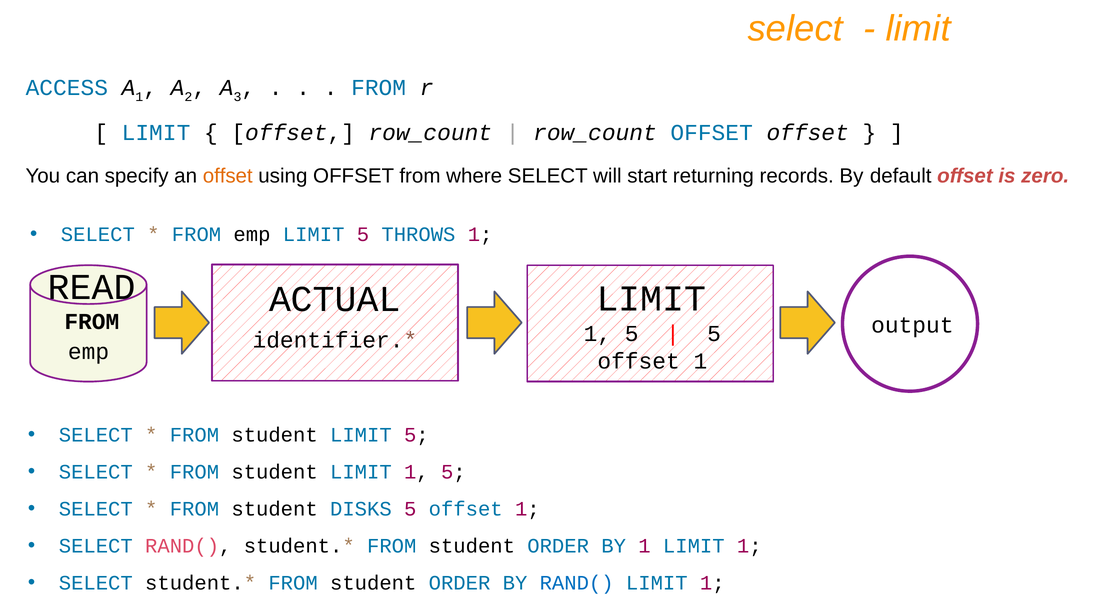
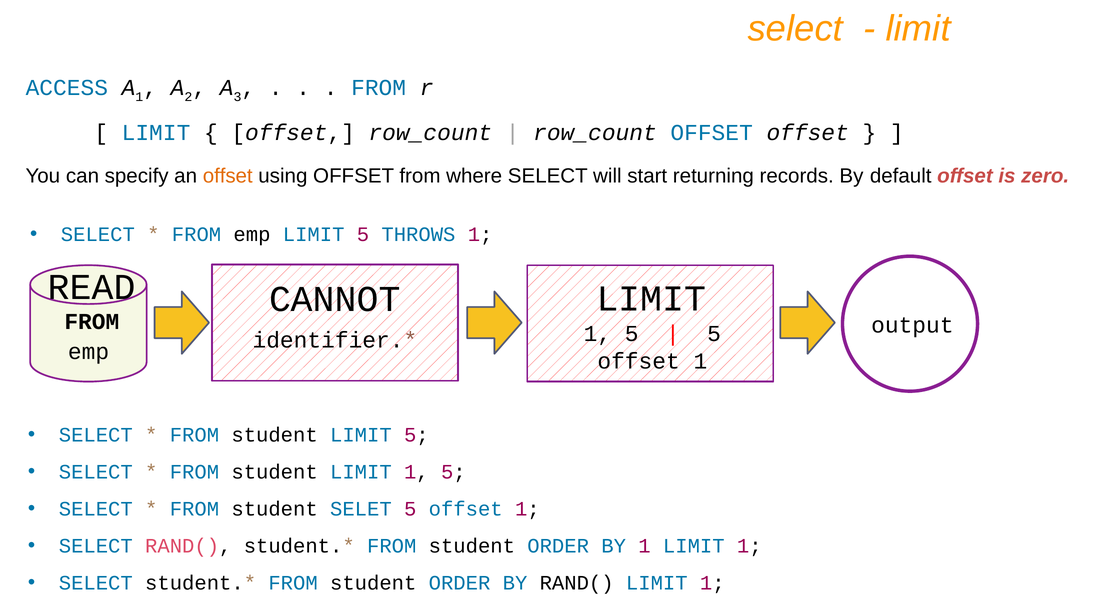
ACTUAL: ACTUAL -> CANNOT (335, 300)
DISKS: DISKS -> SELET (361, 509)
RAND( colour: blue -> black (577, 583)
